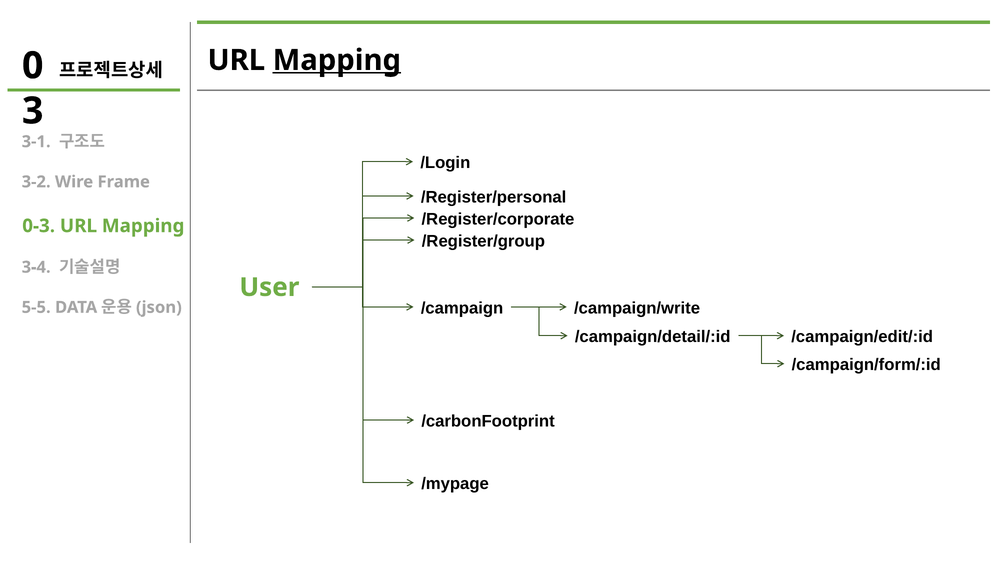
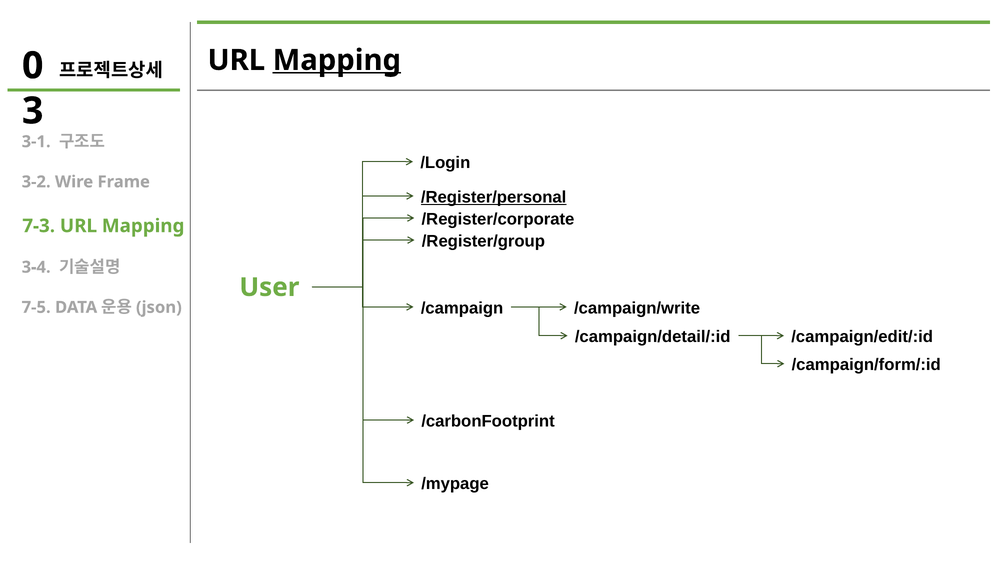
/Register/personal underline: none -> present (494, 197)
0-3: 0-3 -> 7-3 (39, 226)
5-5: 5-5 -> 7-5 (36, 307)
